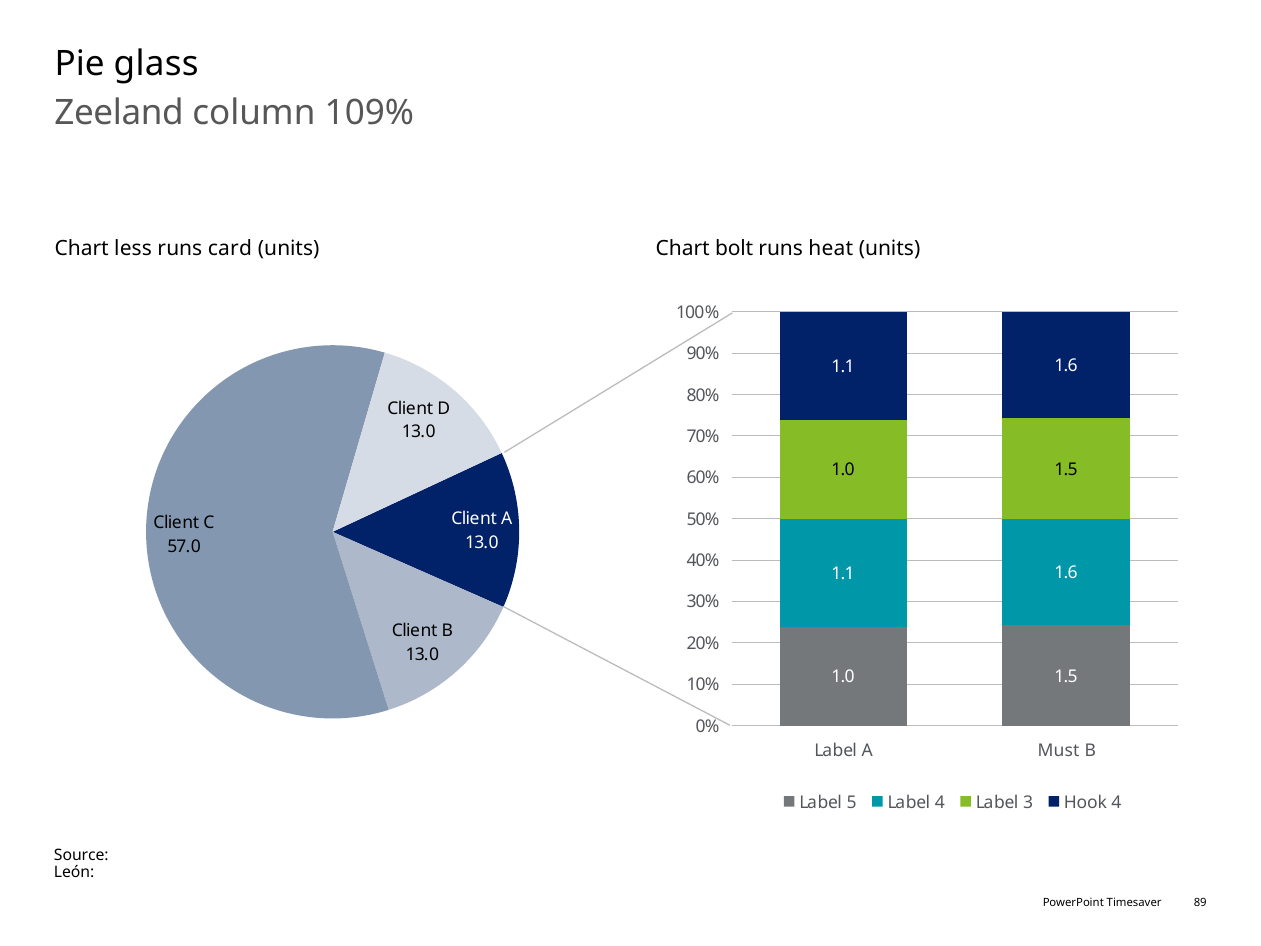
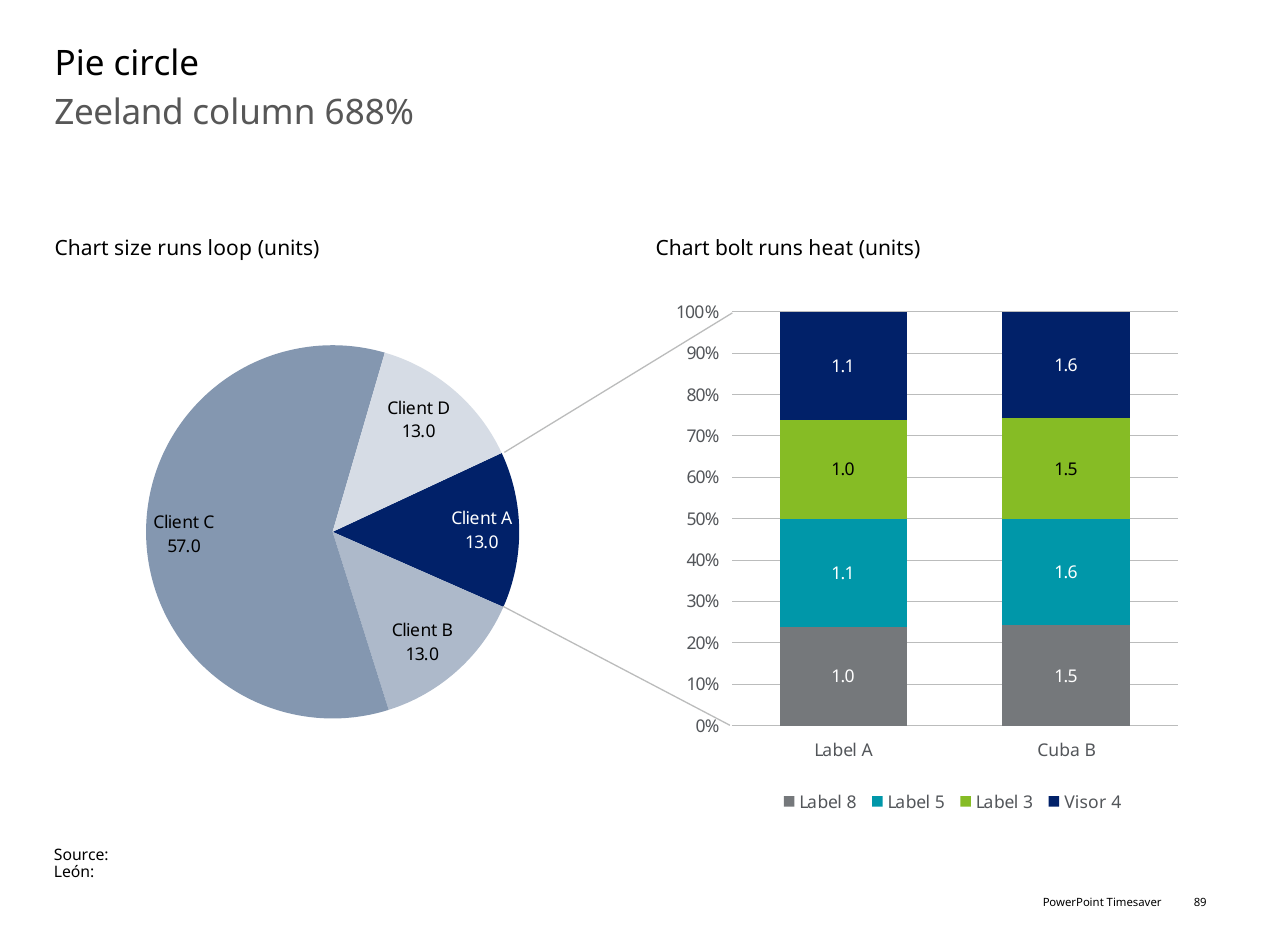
glass: glass -> circle (156, 64)
109%: 109% -> 688% (369, 113)
less: less -> size (133, 249)
card: card -> loop (230, 249)
Must: Must -> Cuba (1059, 750)
5: 5 -> 8 (852, 802)
Label 4: 4 -> 5 (940, 802)
Hook: Hook -> Visor (1085, 802)
